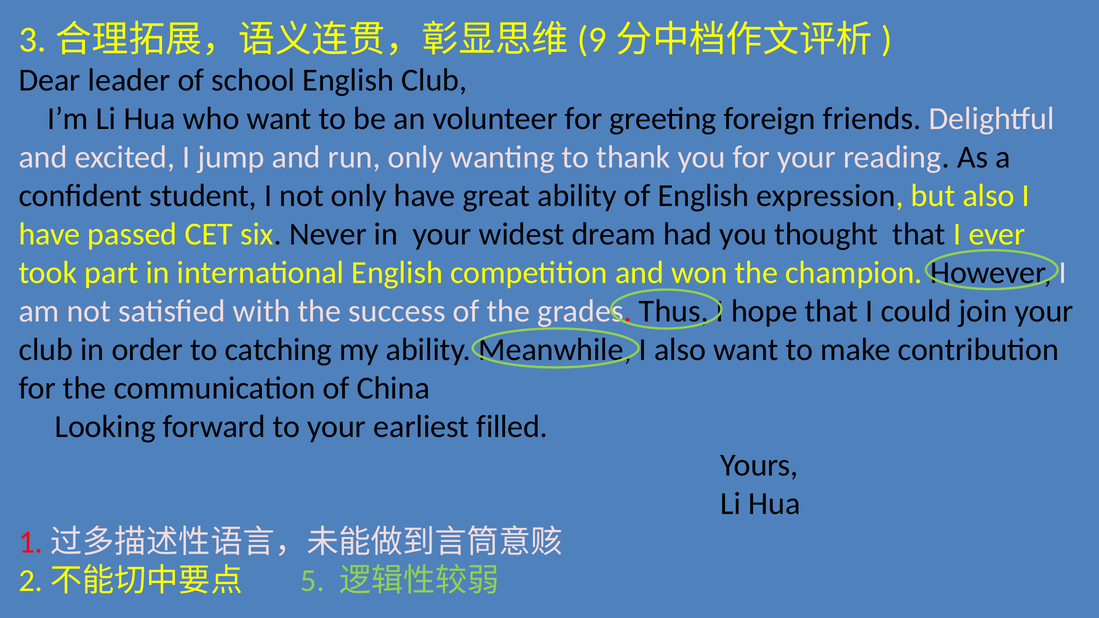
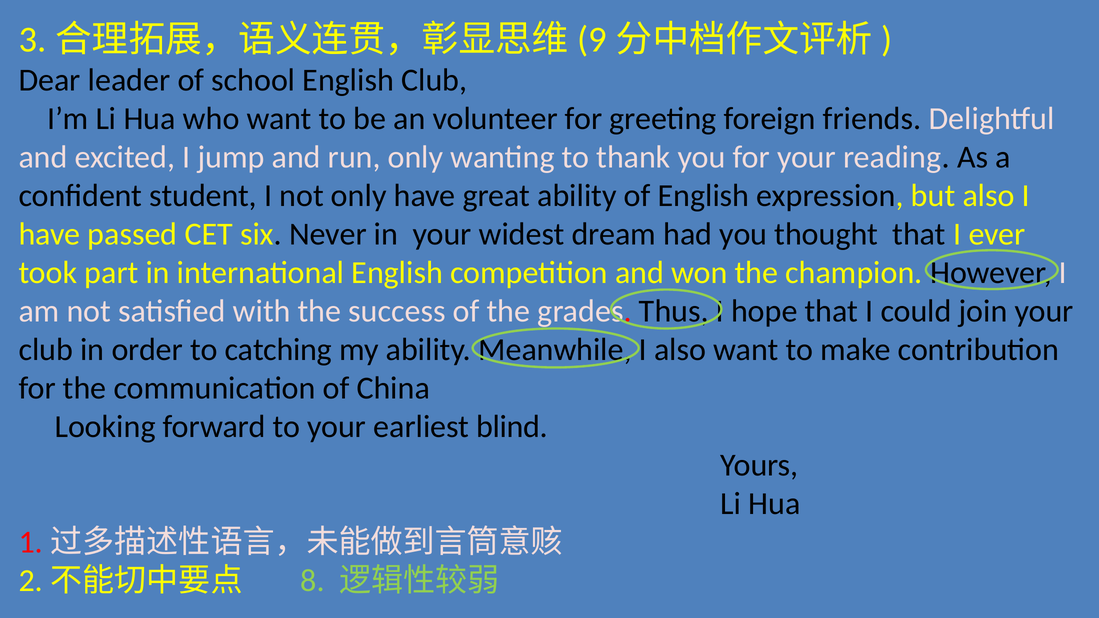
filled: filled -> blind (512, 427)
5: 5 -> 8 (312, 581)
